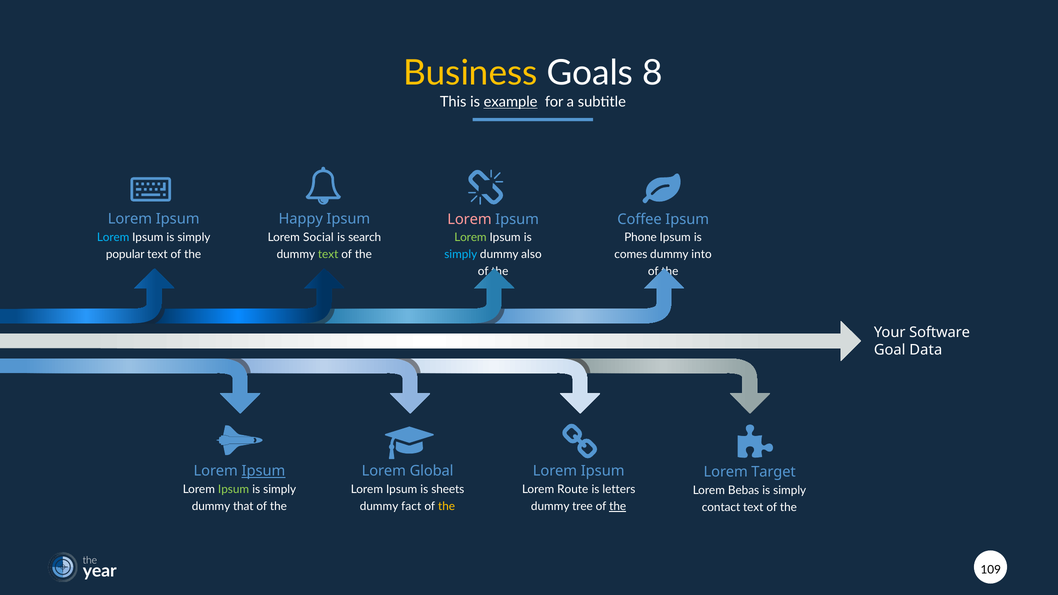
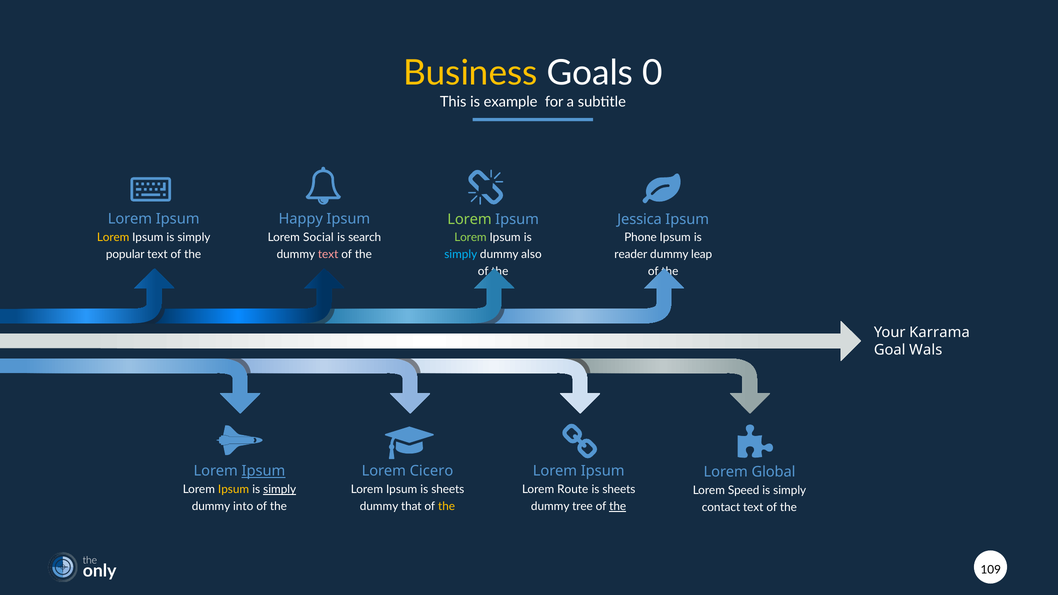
8: 8 -> 0 (652, 73)
example underline: present -> none (511, 102)
Lorem colour: pink -> light green (469, 219)
Coffee: Coffee -> Jessica (640, 219)
Lorem colour: light blue -> yellow (113, 238)
text colour: light green -> pink (328, 255)
comes: comes -> reader (631, 255)
into: into -> leap (702, 255)
Software: Software -> Karrama (940, 332)
Data: Data -> Wals (926, 350)
Global: Global -> Cicero (431, 471)
Target: Target -> Global (774, 472)
Ipsum colour: light green -> yellow (234, 490)
simply underline: none -> present (280, 490)
letters: letters -> sheets (619, 490)
Bebas: Bebas -> Speed (744, 491)
that: that -> into (243, 507)
fact: fact -> that (411, 507)
year: year -> only (100, 571)
